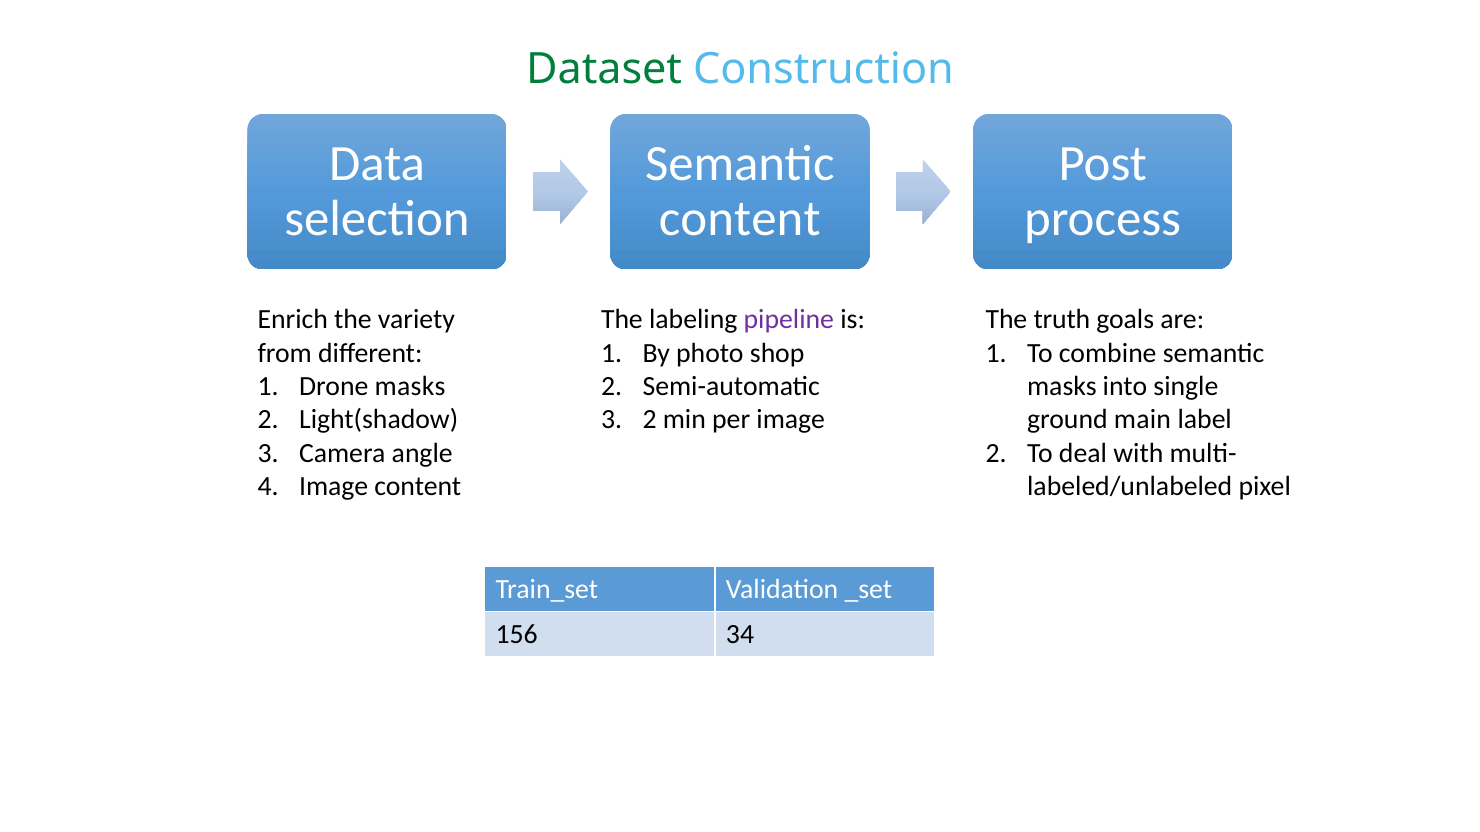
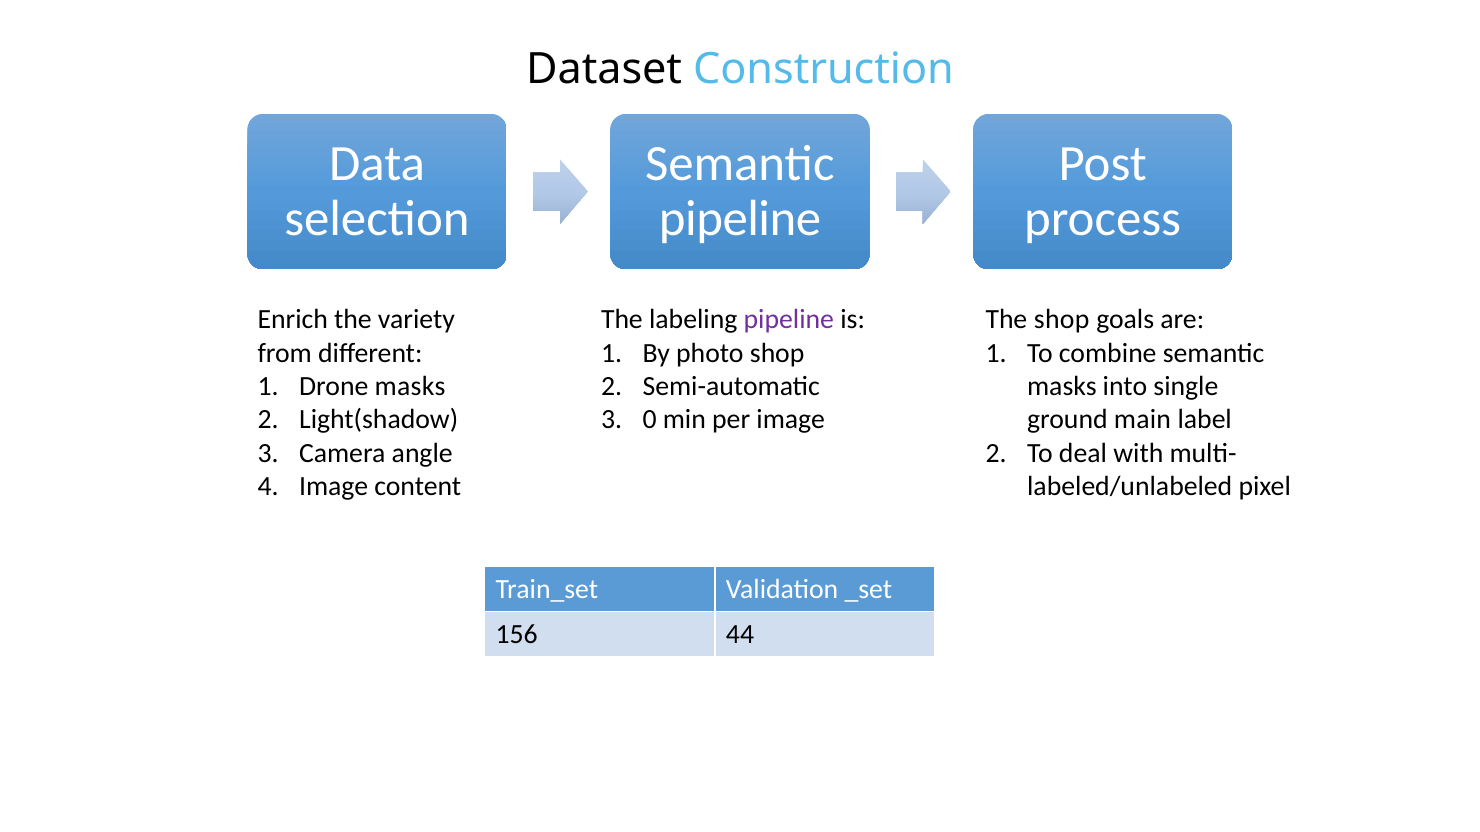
Dataset colour: green -> black (604, 69)
content: content -> pipeline (740, 219)
The truth: truth -> shop (1062, 320)
2: 2 -> 0 (650, 420)
34: 34 -> 44 (740, 634)
